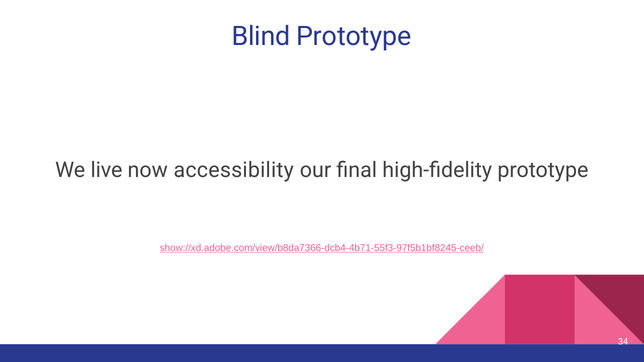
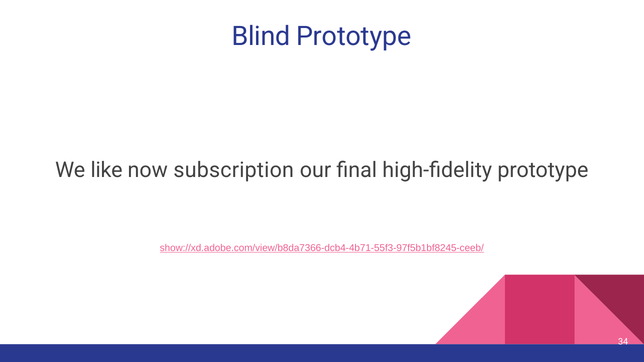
live: live -> like (107, 170)
accessibility: accessibility -> subscription (234, 170)
